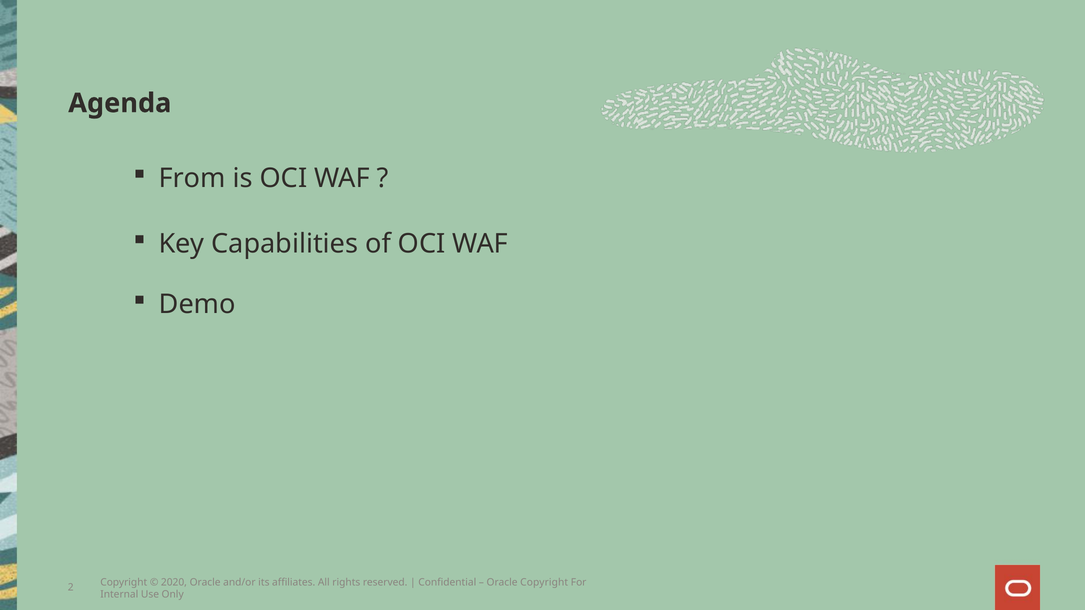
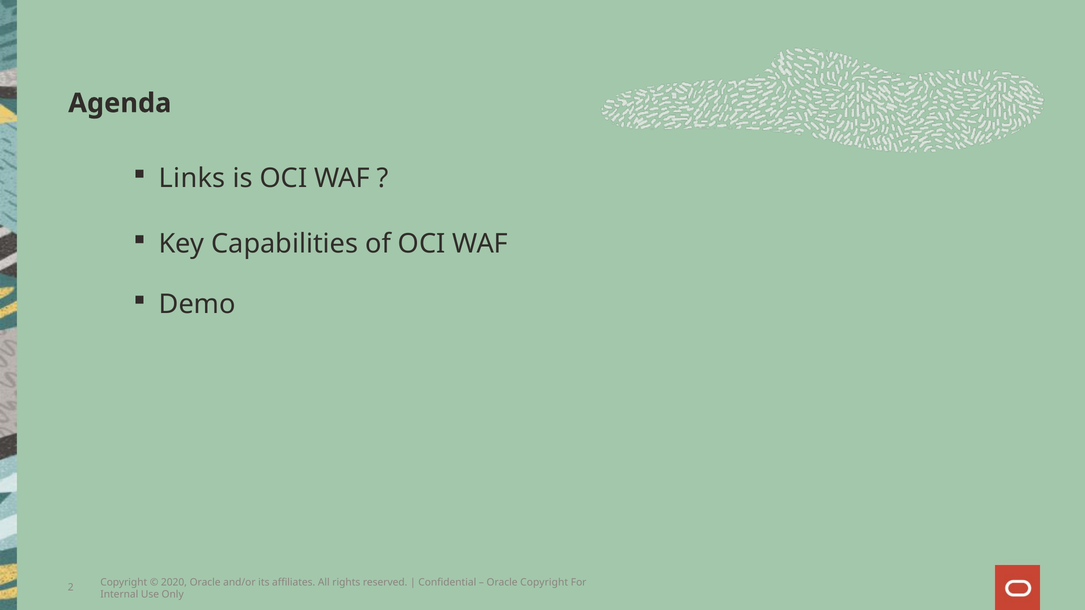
From: From -> Links (192, 179)
